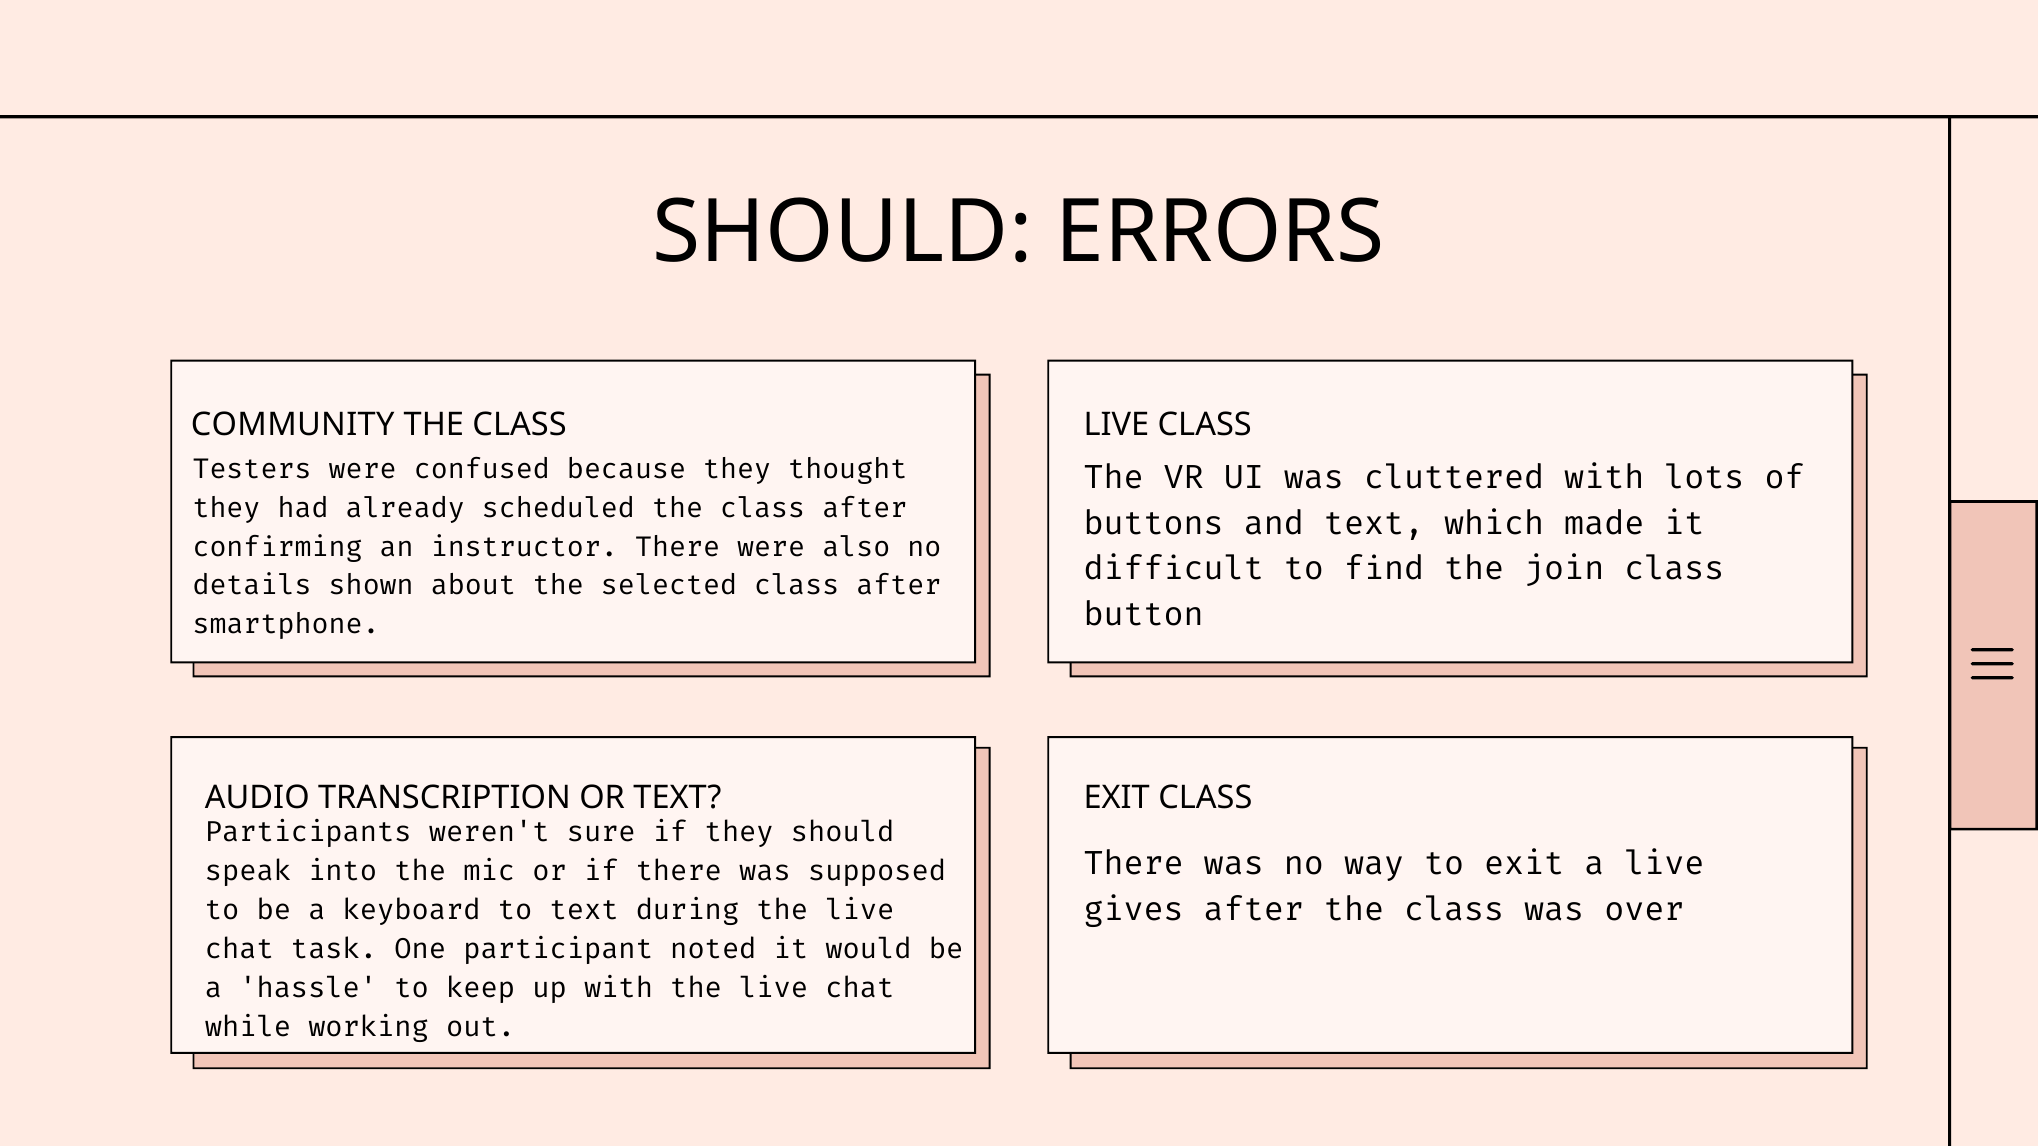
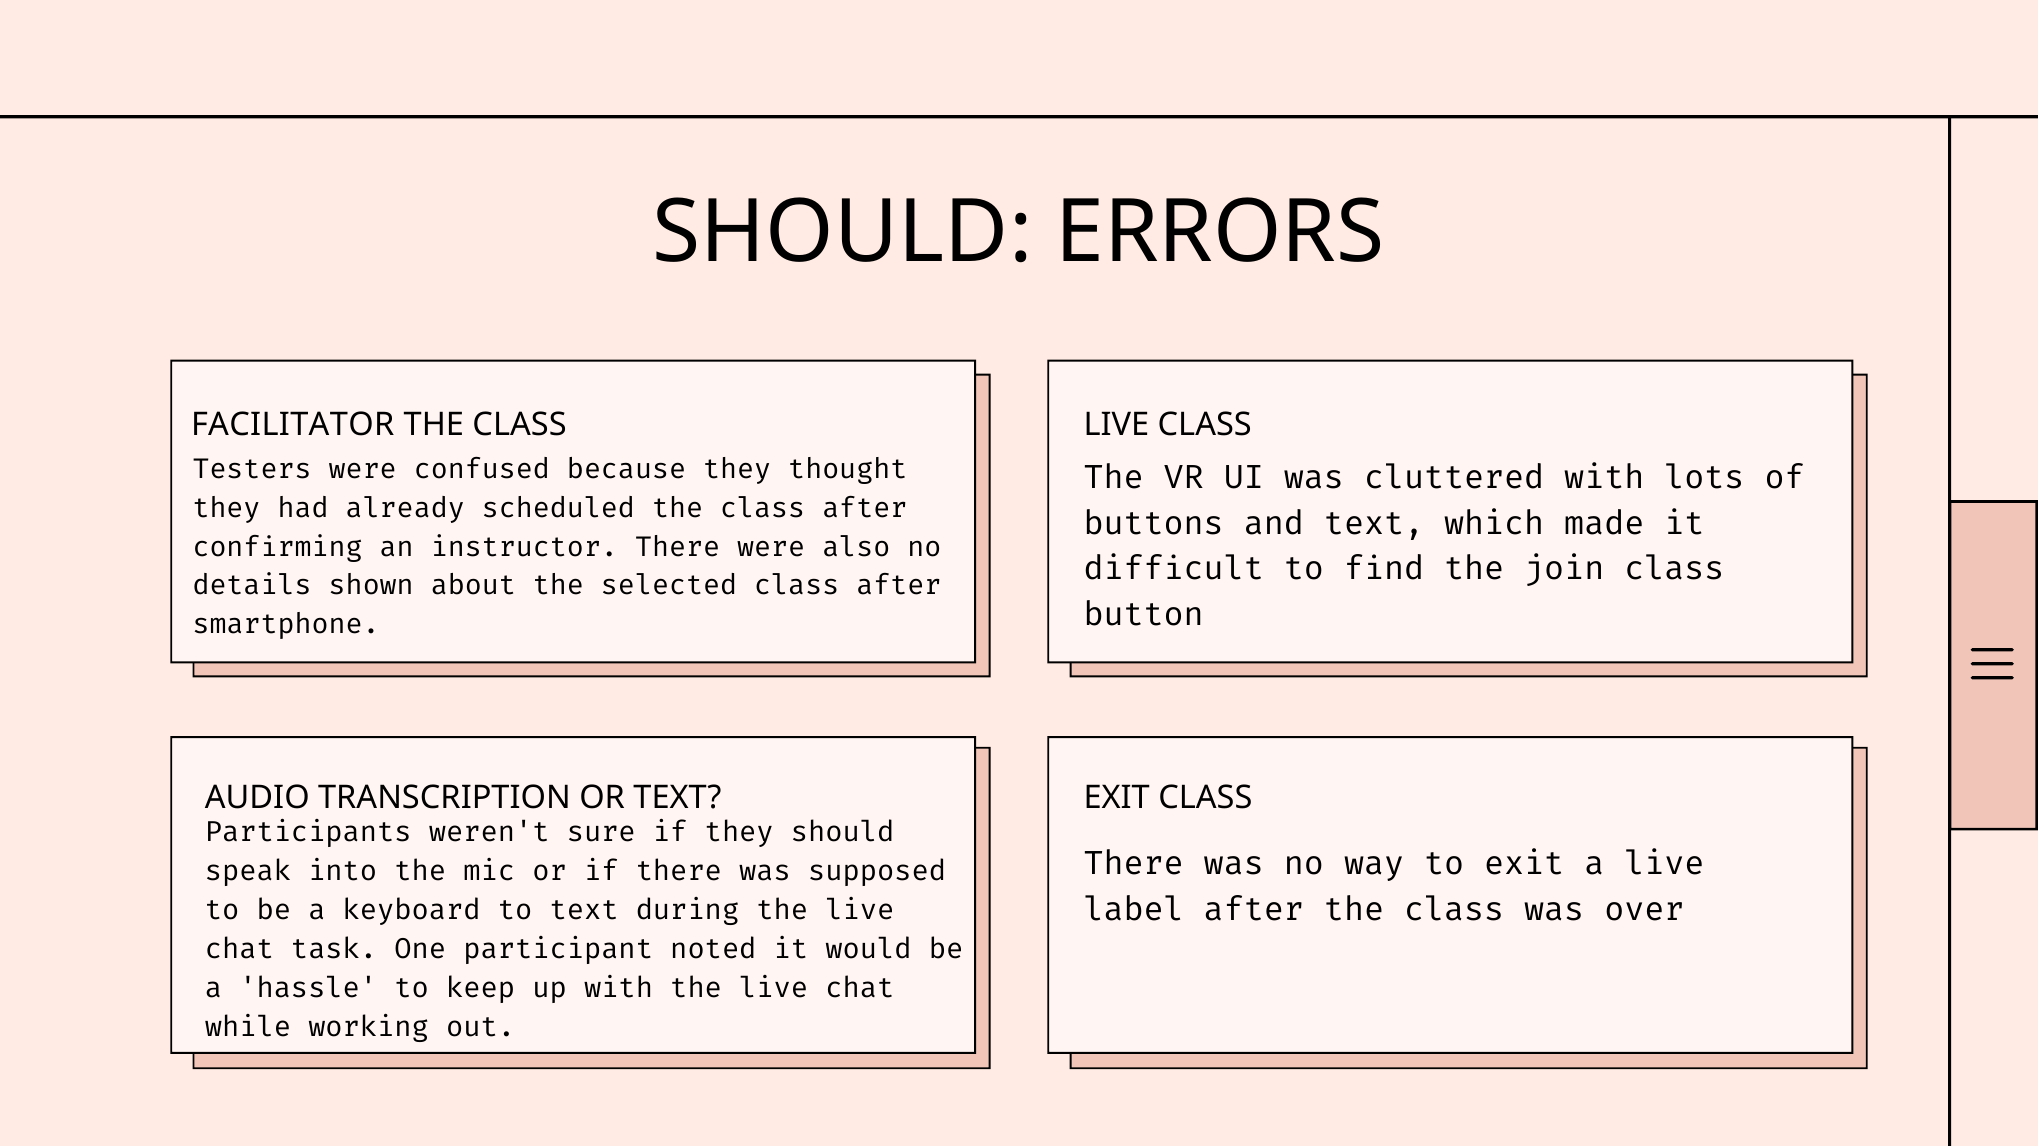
COMMUNITY: COMMUNITY -> FACILITATOR (293, 425)
gives: gives -> label (1134, 910)
